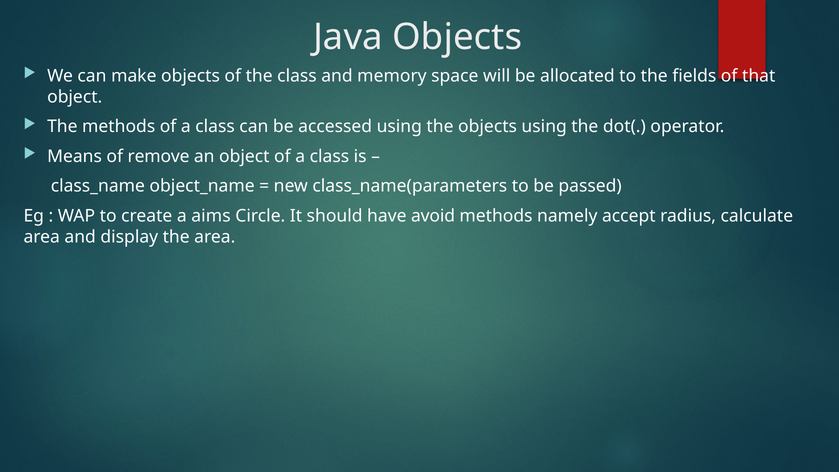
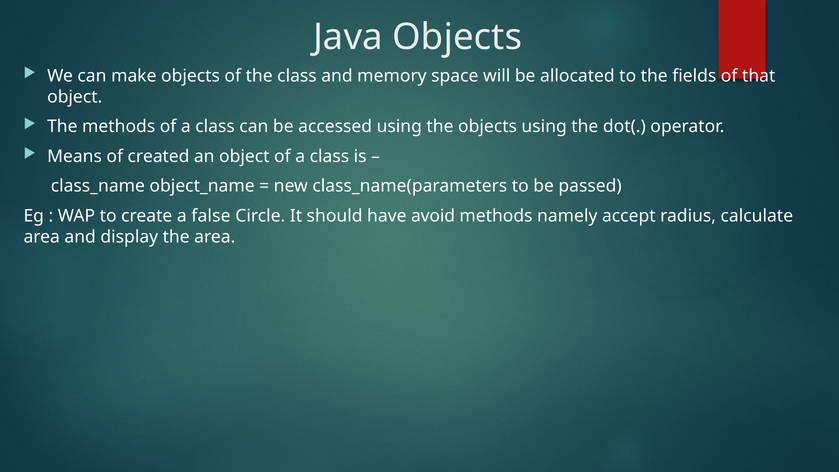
remove: remove -> created (159, 156)
aims: aims -> false (211, 216)
